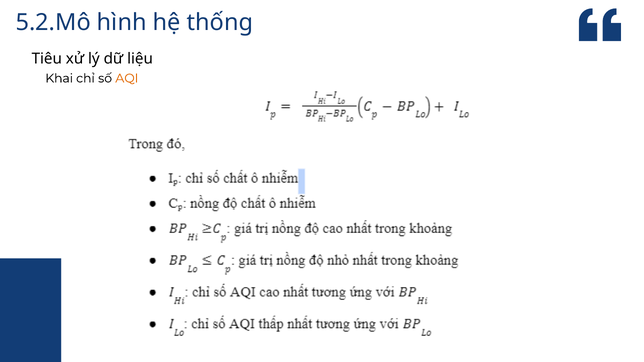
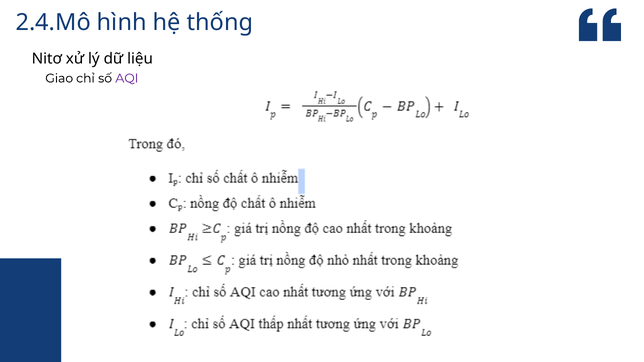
5.2.Mô: 5.2.Mô -> 2.4.Mô (53, 23)
Tiêu: Tiêu -> Nitơ (47, 59)
Khai: Khai -> Giao (59, 78)
AQI colour: orange -> purple (127, 78)
